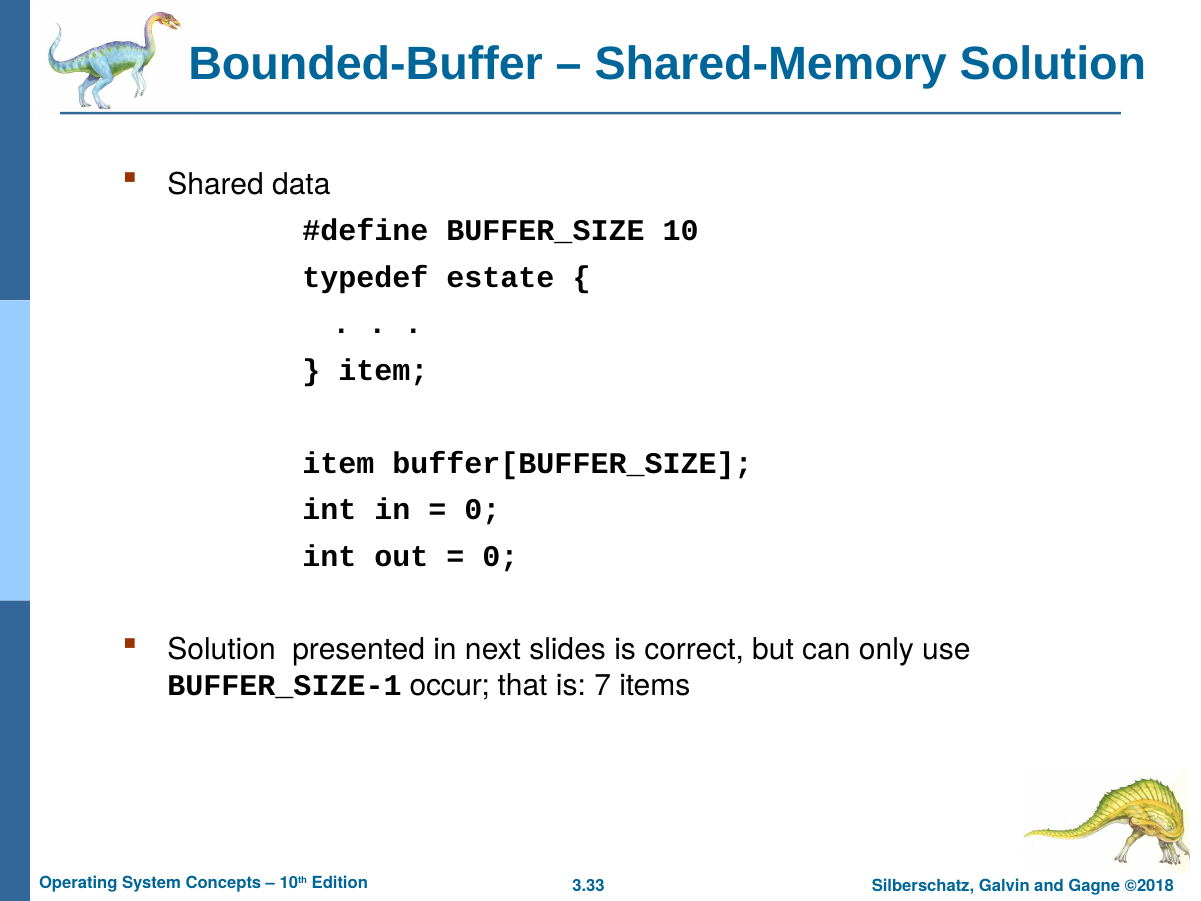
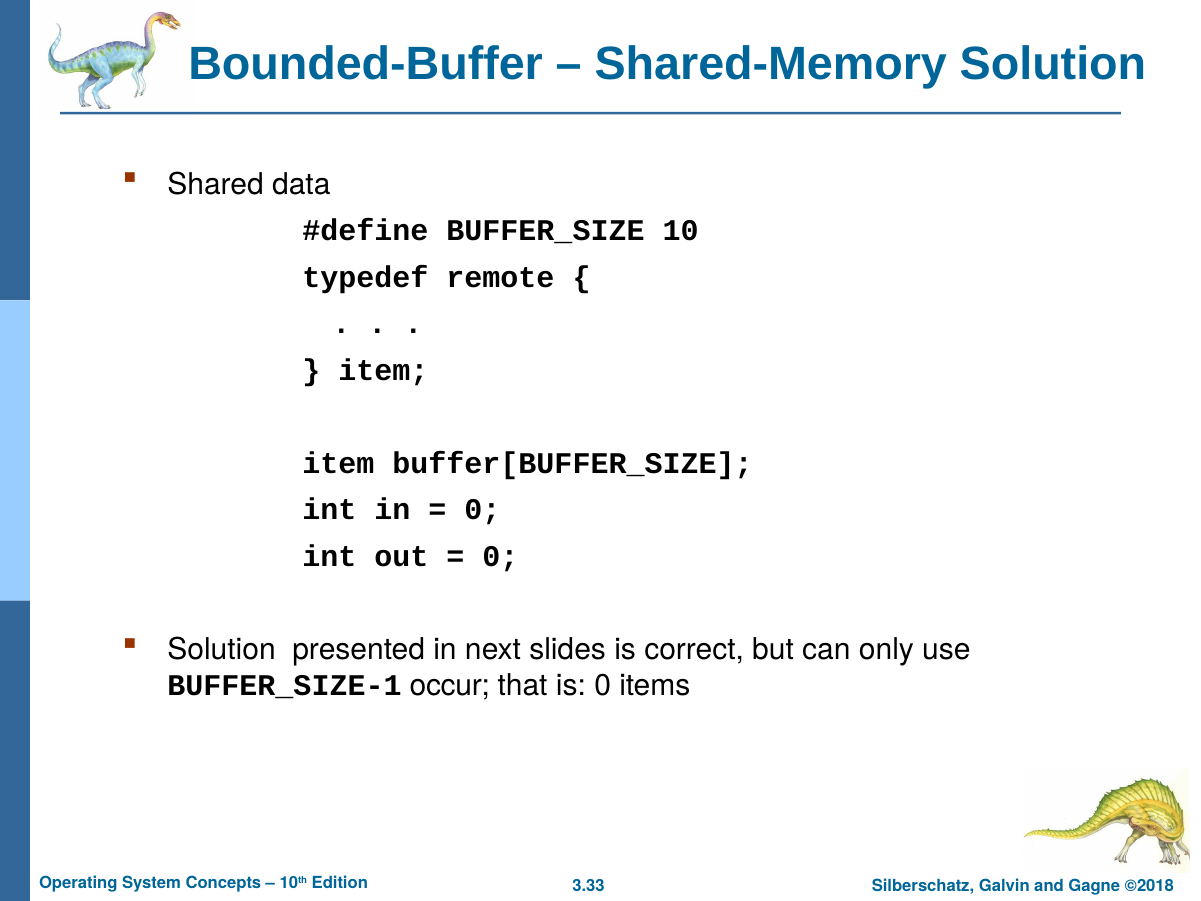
estate: estate -> remote (500, 277)
is 7: 7 -> 0 (603, 685)
